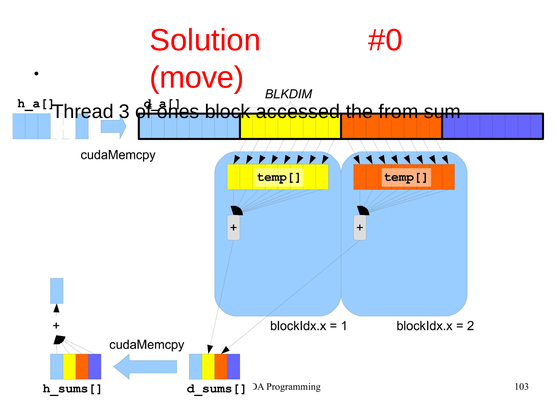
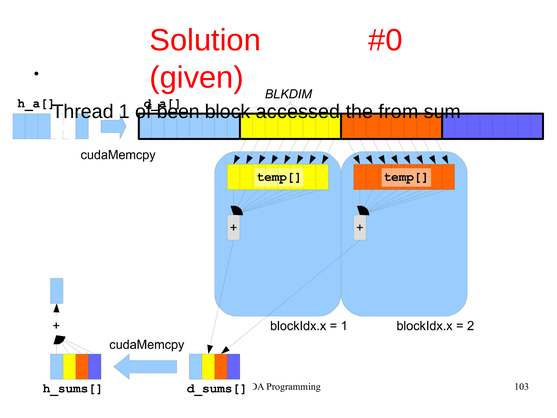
move: move -> given (197, 77)
3: 3 -> 1 (124, 111)
ones: ones -> been (178, 111)
